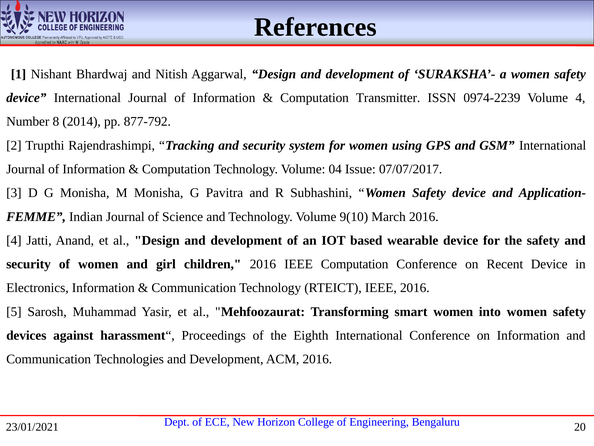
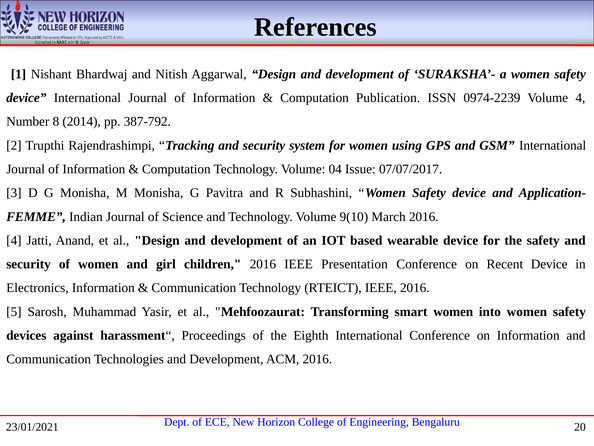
Transmitter: Transmitter -> Publication (388, 98)
877-792: 877-792 -> 387-792 (147, 121)
IEEE Computation: Computation -> Presentation (355, 264)
